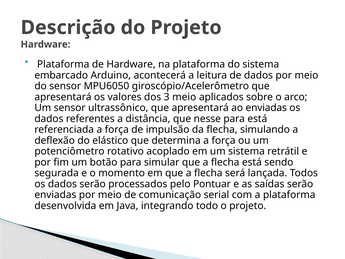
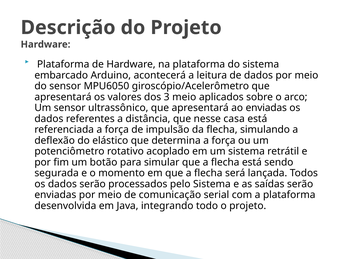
nesse para: para -> casa (234, 119)
pelo Pontuar: Pontuar -> Sistema (212, 184)
